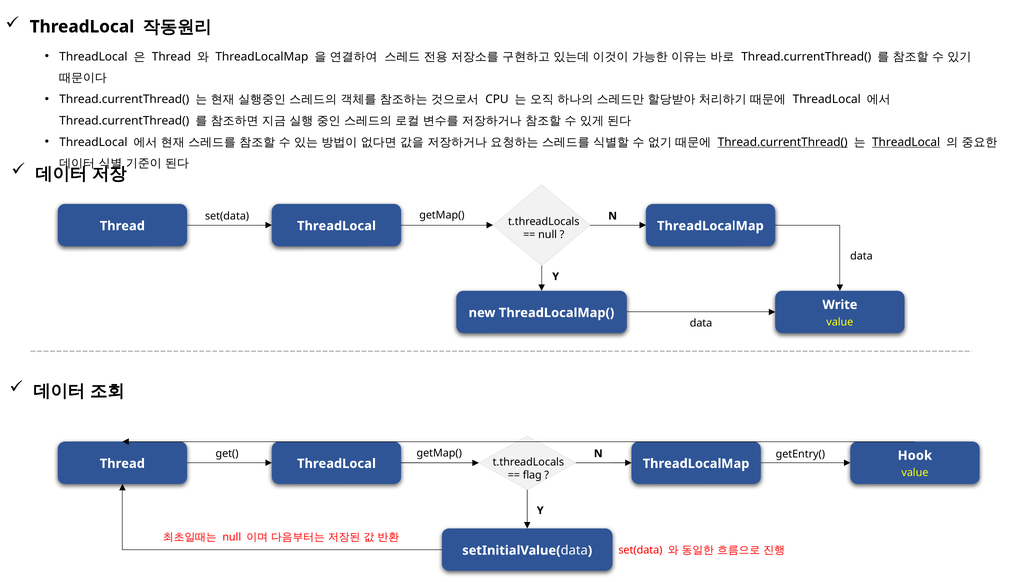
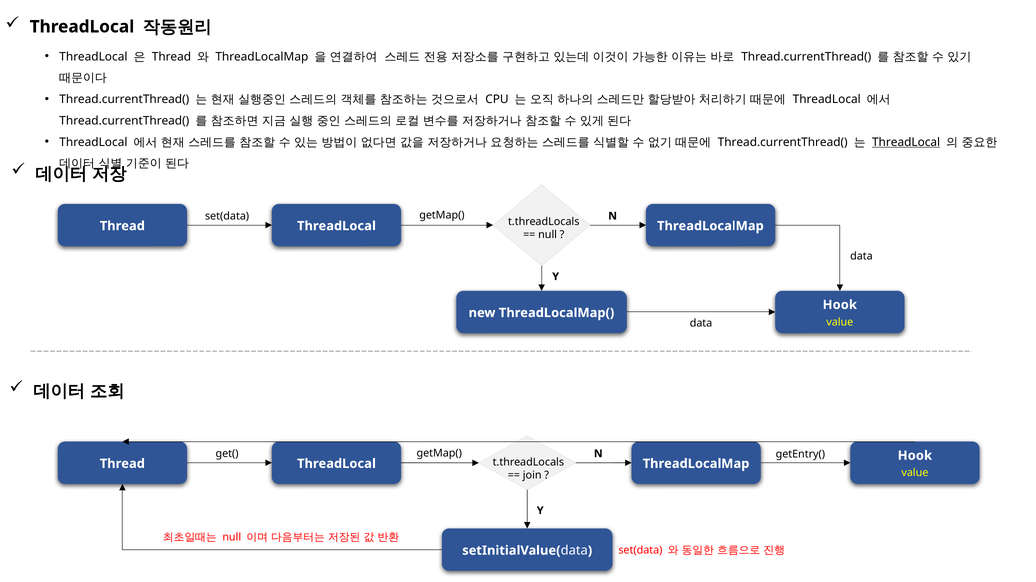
Thread.currentThread( underline: present -> none (783, 142)
Write: Write -> Hook (840, 305)
flag: flag -> join (532, 476)
